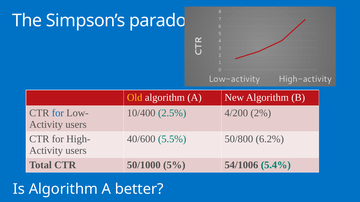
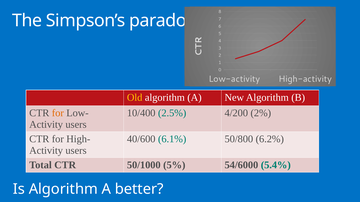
for colour: blue -> orange (58, 113)
5.5%: 5.5% -> 6.1% (172, 139)
54/1006: 54/1006 -> 54/6000 (241, 165)
